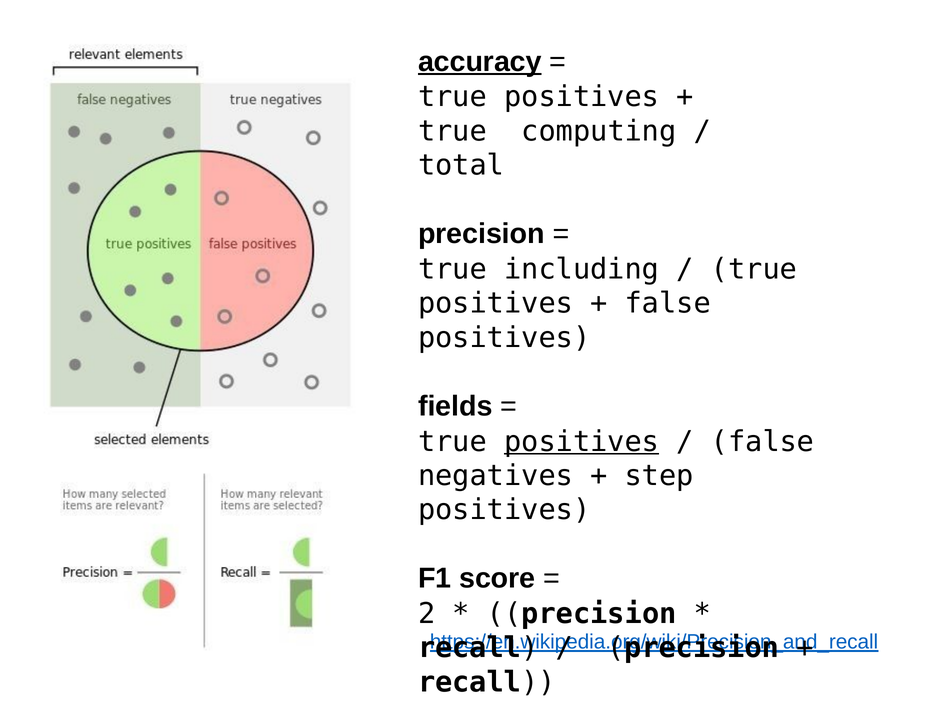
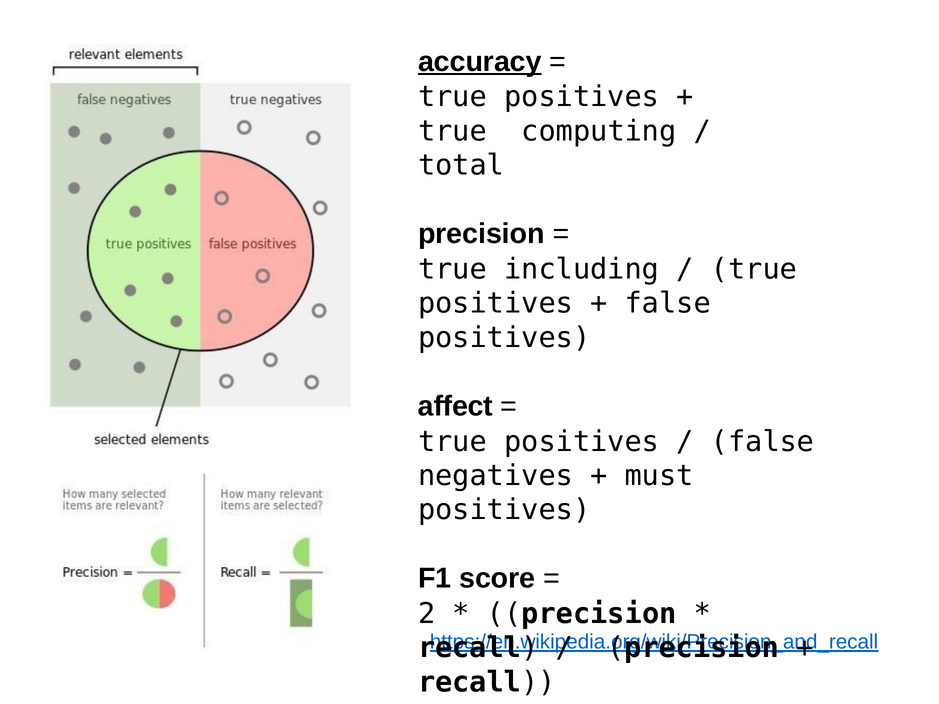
fields: fields -> affect (455, 406)
positives underline: present -> none (582, 442)
step: step -> must (659, 476)
